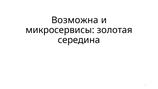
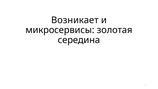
Возможна: Возможна -> Возникает (75, 20)
